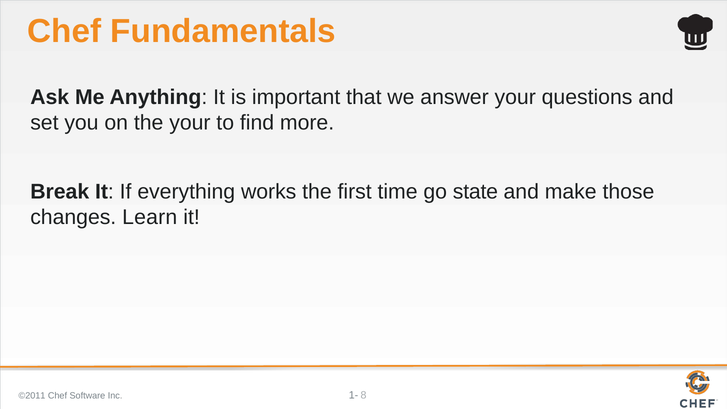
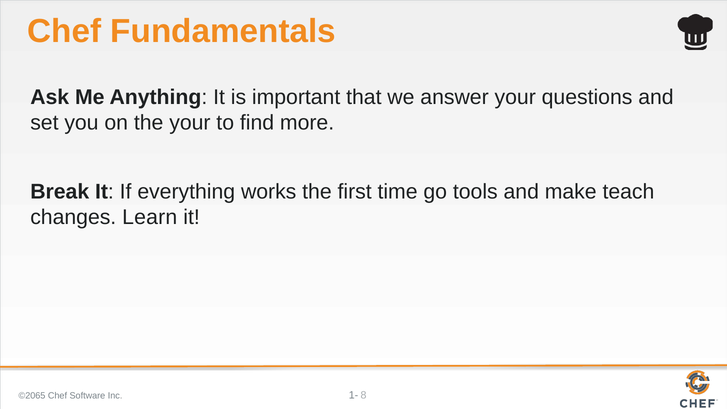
state: state -> tools (475, 192)
those: those -> teach (628, 192)
©2011: ©2011 -> ©2065 (32, 396)
